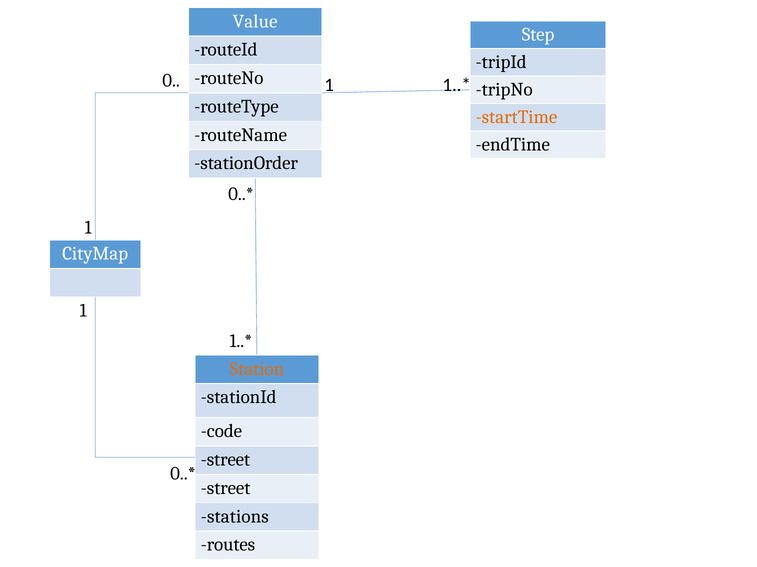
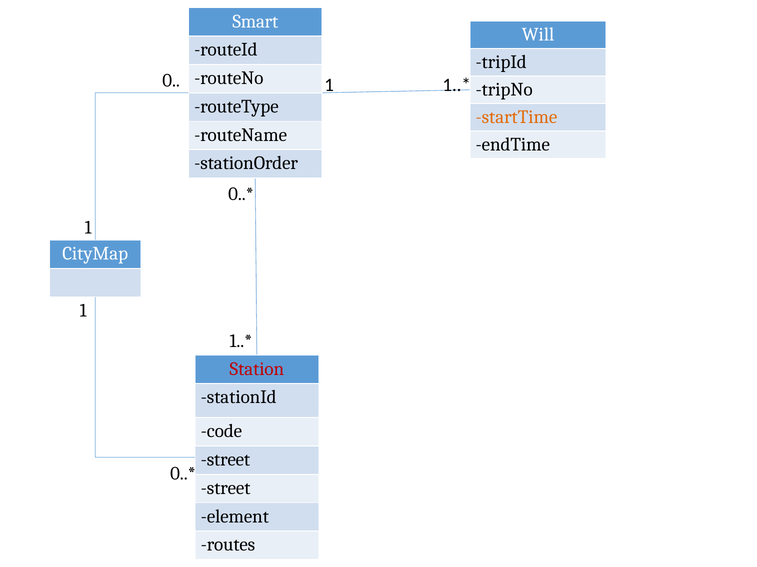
Value: Value -> Smart (255, 21)
Step: Step -> Will (538, 35)
Station colour: orange -> red (257, 369)
stations: stations -> element (235, 517)
